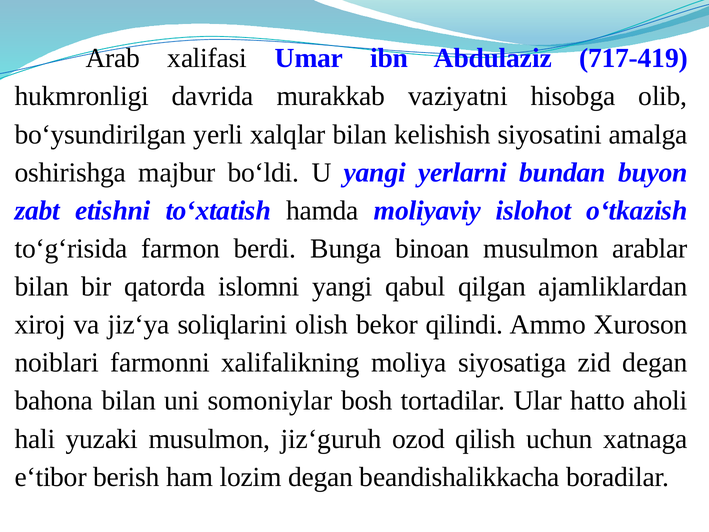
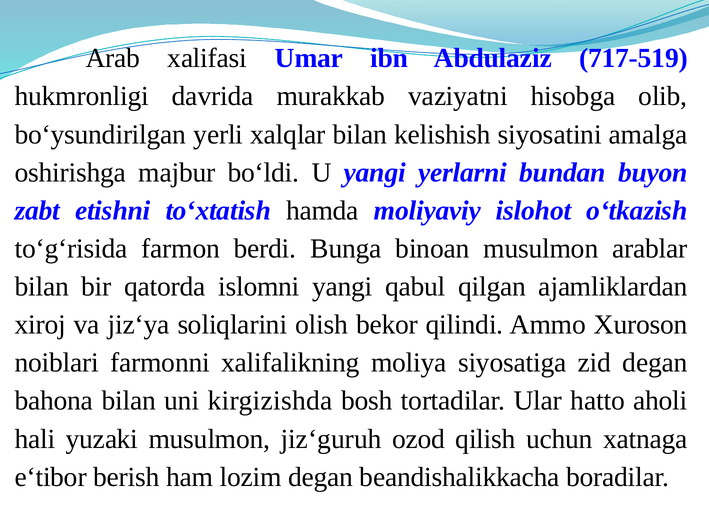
717-419: 717-419 -> 717-519 (633, 58)
somoniylar: somoniylar -> kirgizishda (270, 401)
